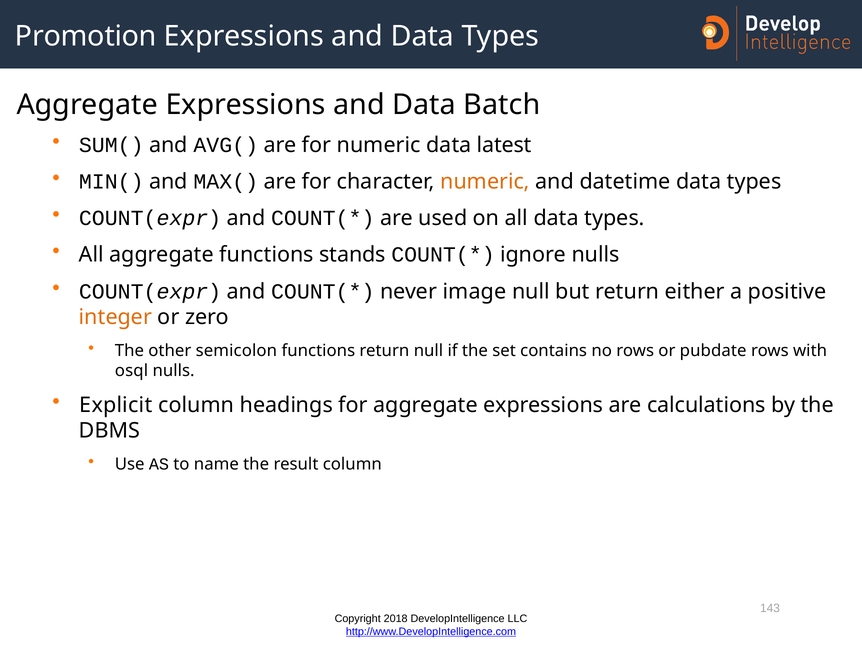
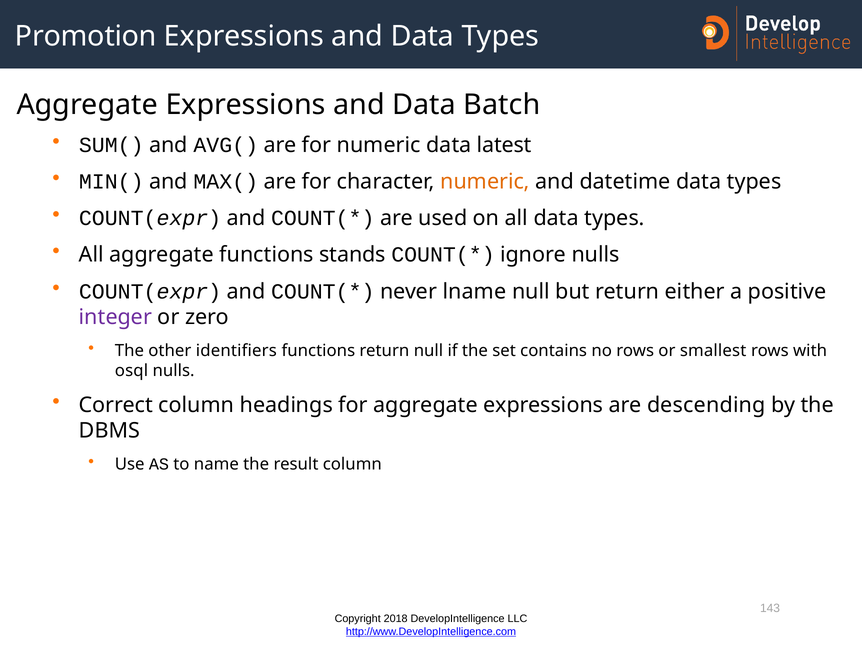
image: image -> lname (475, 292)
integer colour: orange -> purple (115, 318)
semicolon: semicolon -> identifiers (236, 351)
pubdate: pubdate -> smallest (713, 351)
Explicit: Explicit -> Correct (116, 405)
calculations: calculations -> descending (706, 405)
